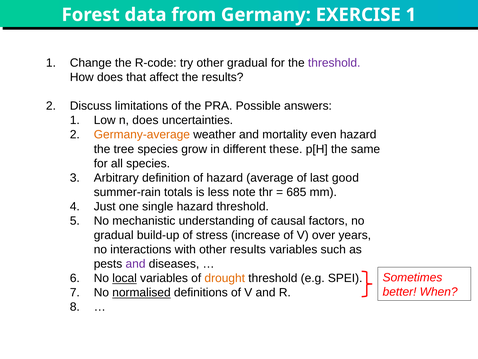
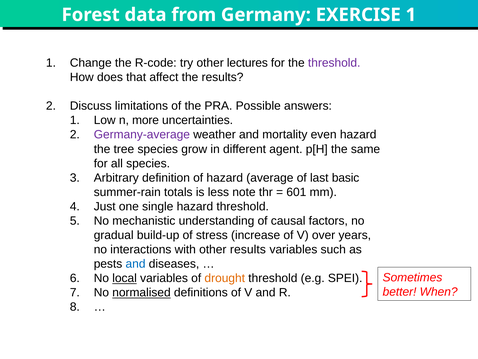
other gradual: gradual -> lectures (247, 63)
n does: does -> more (146, 120)
Germany-average colour: orange -> purple (142, 135)
these: these -> agent (286, 149)
good: good -> basic (346, 178)
685: 685 -> 601 (296, 192)
and colour: purple -> blue (136, 264)
